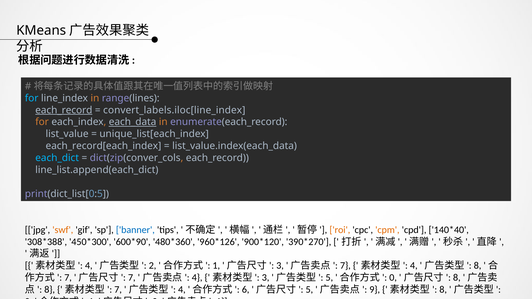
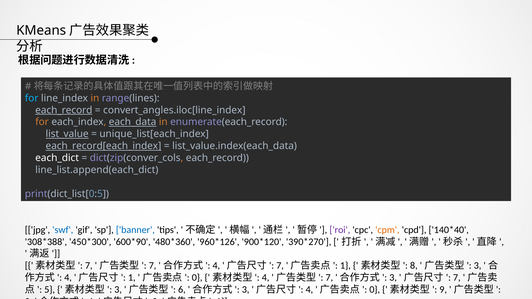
convert_labels.iloc[line_index: convert_labels.iloc[line_index -> convert_angles.iloc[line_index (174, 110)
list_value underline: none -> present (67, 134)
each_record[each_index underline: none -> present (104, 146)
each_dict colour: light blue -> white (57, 158)
swf colour: orange -> blue (63, 230)
roi colour: orange -> purple (340, 230)
4: 4 -> 7 (89, 266)
2: 2 -> 7 (153, 266)
1: 1 -> 4 (216, 266)
3: 3 -> 7 (280, 266)
7: 7 -> 1 (345, 266)
4: 4 -> 8 (414, 266)
8: 8 -> 3 (478, 266)
7: 7 -> 4 (68, 278)
7: 7 -> 1 (132, 278)
4: 4 -> 0 (197, 278)
3: 3 -> 4 (266, 278)
5: 5 -> 7 (329, 278)
0: 0 -> 3 (393, 278)
8: 8 -> 7 (457, 278)
8: 8 -> 5 (50, 290)
7: 7 -> 3 (118, 290)
4: 4 -> 6 (182, 290)
6: 6 -> 3 (246, 290)
5: 5 -> 4 (309, 290)
9: 9 -> 0 (375, 290)
8: 8 -> 9 (443, 290)
